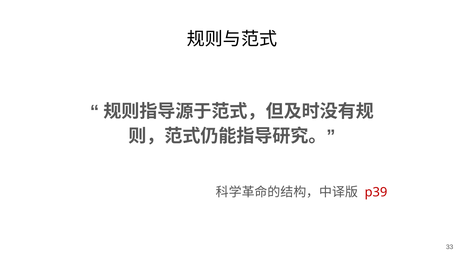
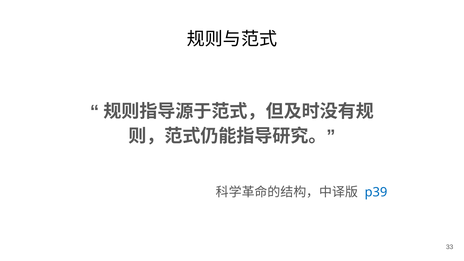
p39 colour: red -> blue (376, 192)
